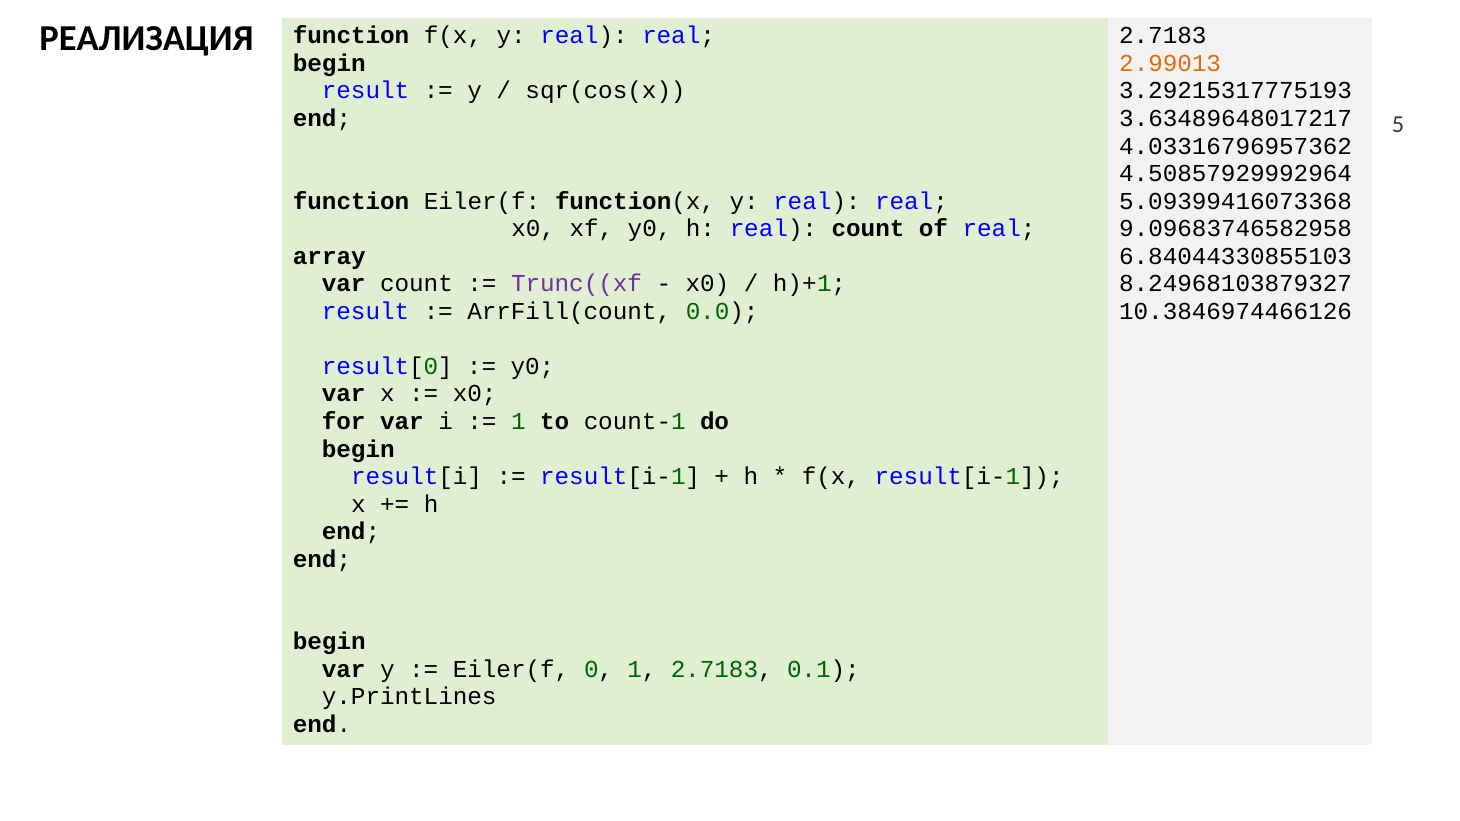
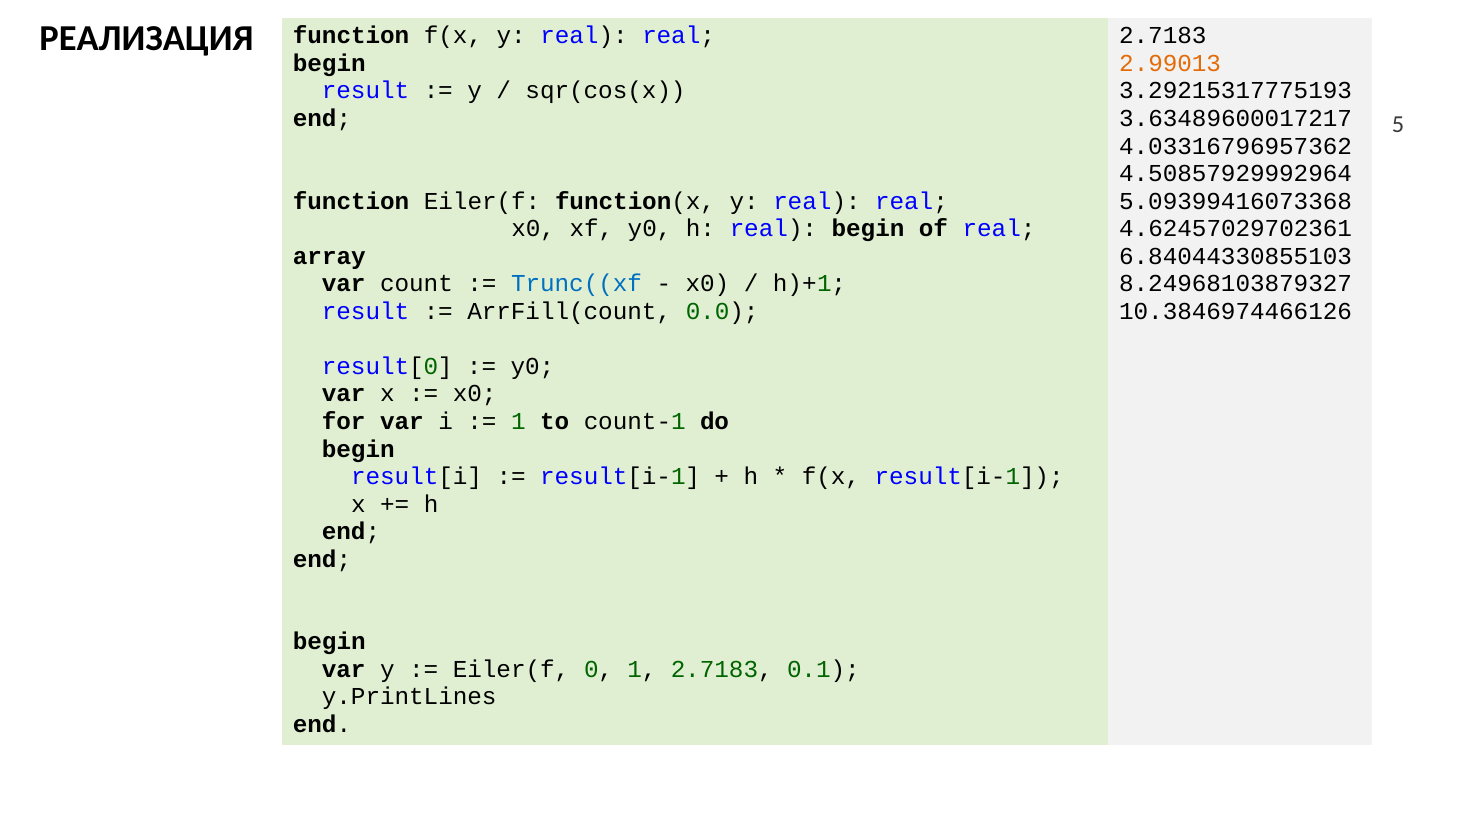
3.63489648017217: 3.63489648017217 -> 3.63489600017217 (1236, 119)
h real count: count -> begin (868, 229)
9.09683746582958: 9.09683746582958 -> 4.62457029702361 (1236, 229)
Trunc((xf colour: purple -> blue (577, 284)
